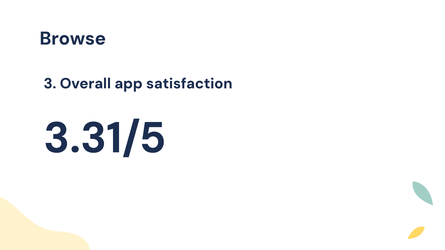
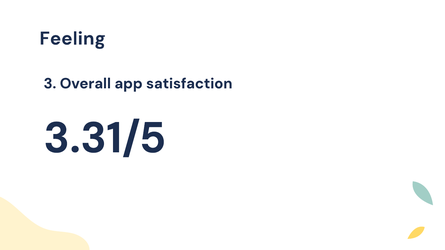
Browse: Browse -> Feeling (73, 39)
